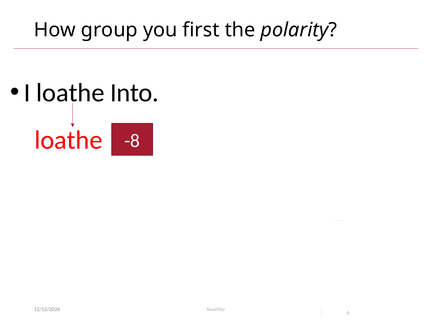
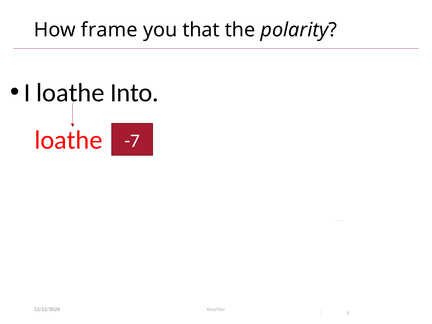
group: group -> frame (109, 30)
first: first -> that (201, 30)
-8: -8 -> -7 (132, 141)
